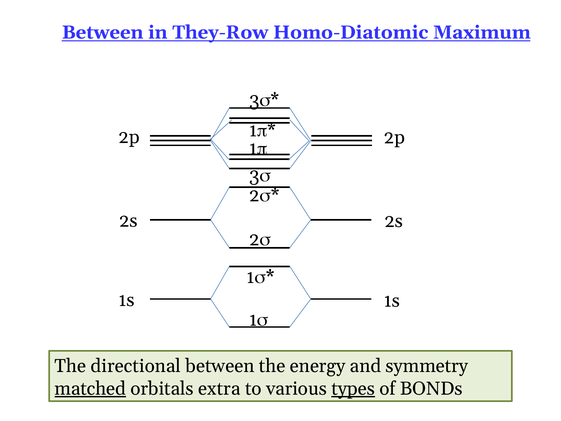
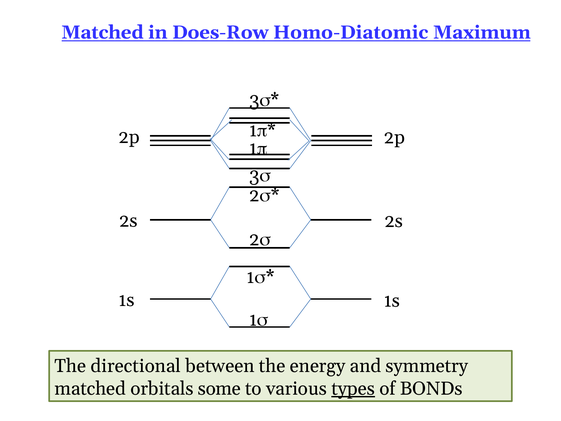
Between: Between -> Matched (103, 32)
They-Row: They-Row -> Does-Row (220, 32)
matched underline: present -> none (90, 388)
extra: extra -> some (219, 388)
